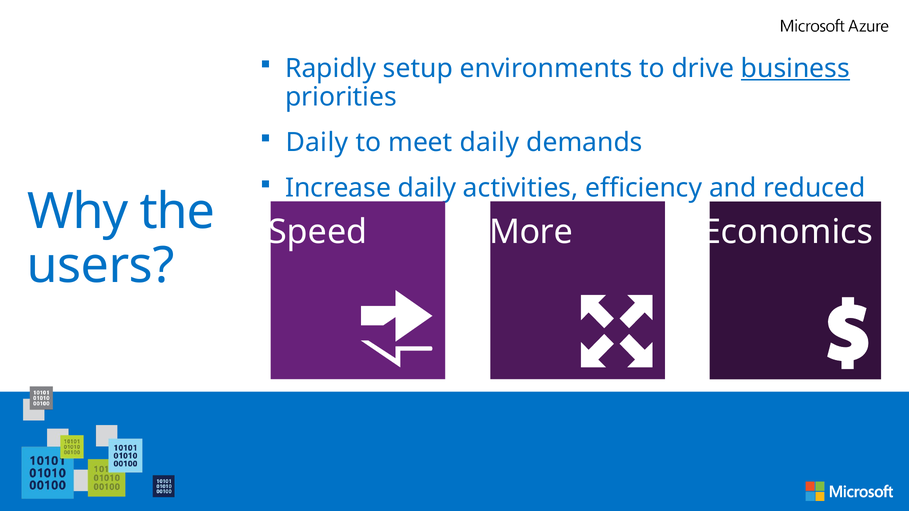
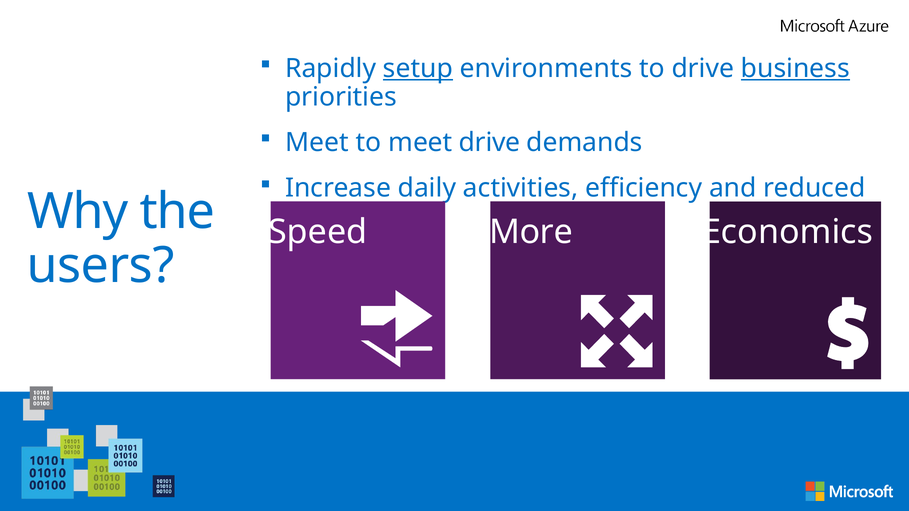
setup underline: none -> present (418, 69)
Daily: Daily -> Meet (317, 143)
meet daily: daily -> drive (490, 143)
